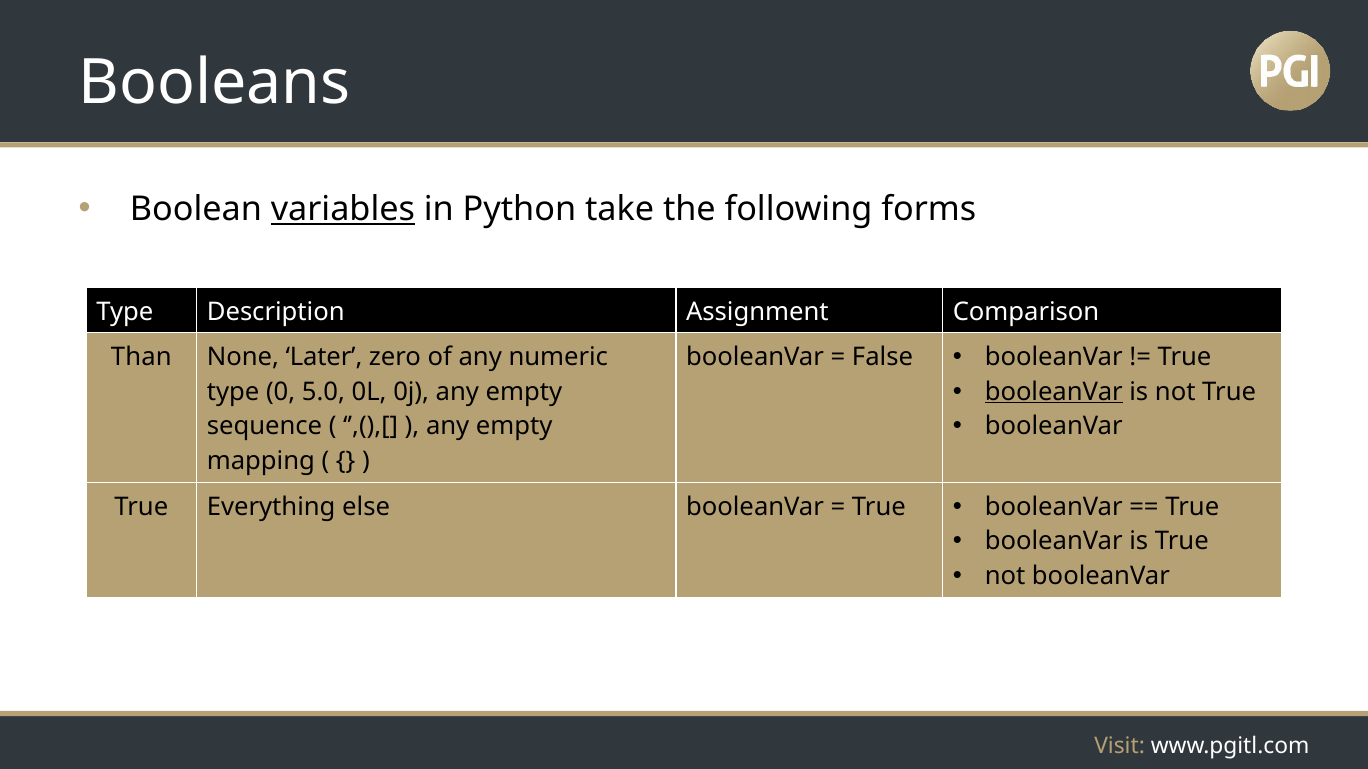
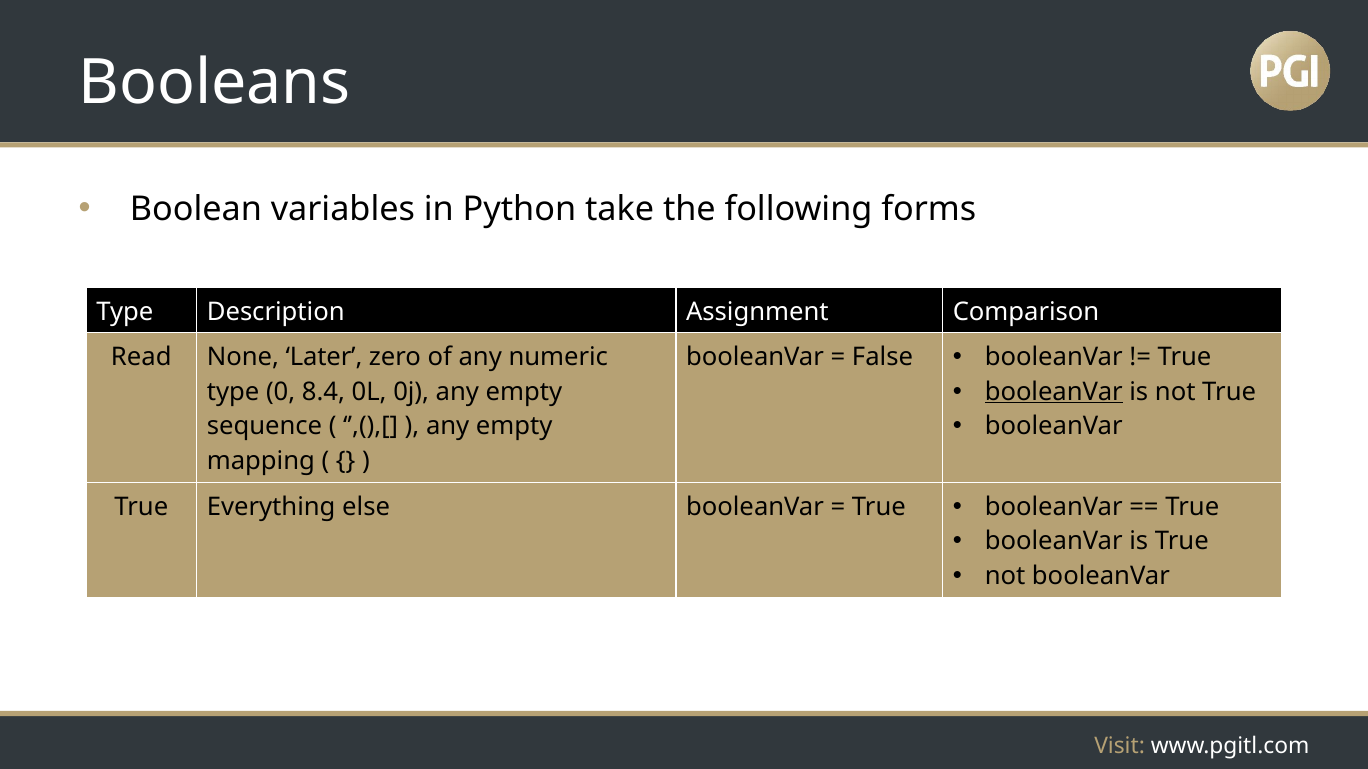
variables underline: present -> none (343, 209)
Than: Than -> Read (141, 357)
5.0: 5.0 -> 8.4 (323, 392)
